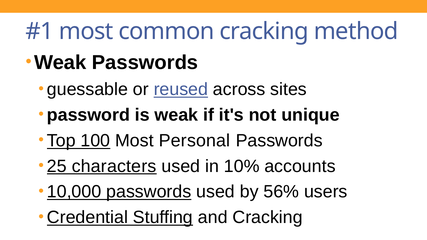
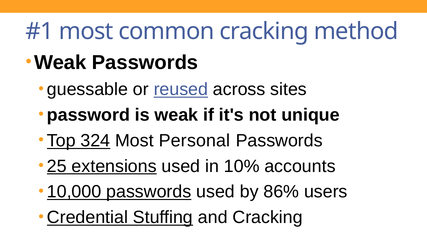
100: 100 -> 324 (95, 141)
characters: characters -> extensions (114, 166)
56%: 56% -> 86% (281, 192)
